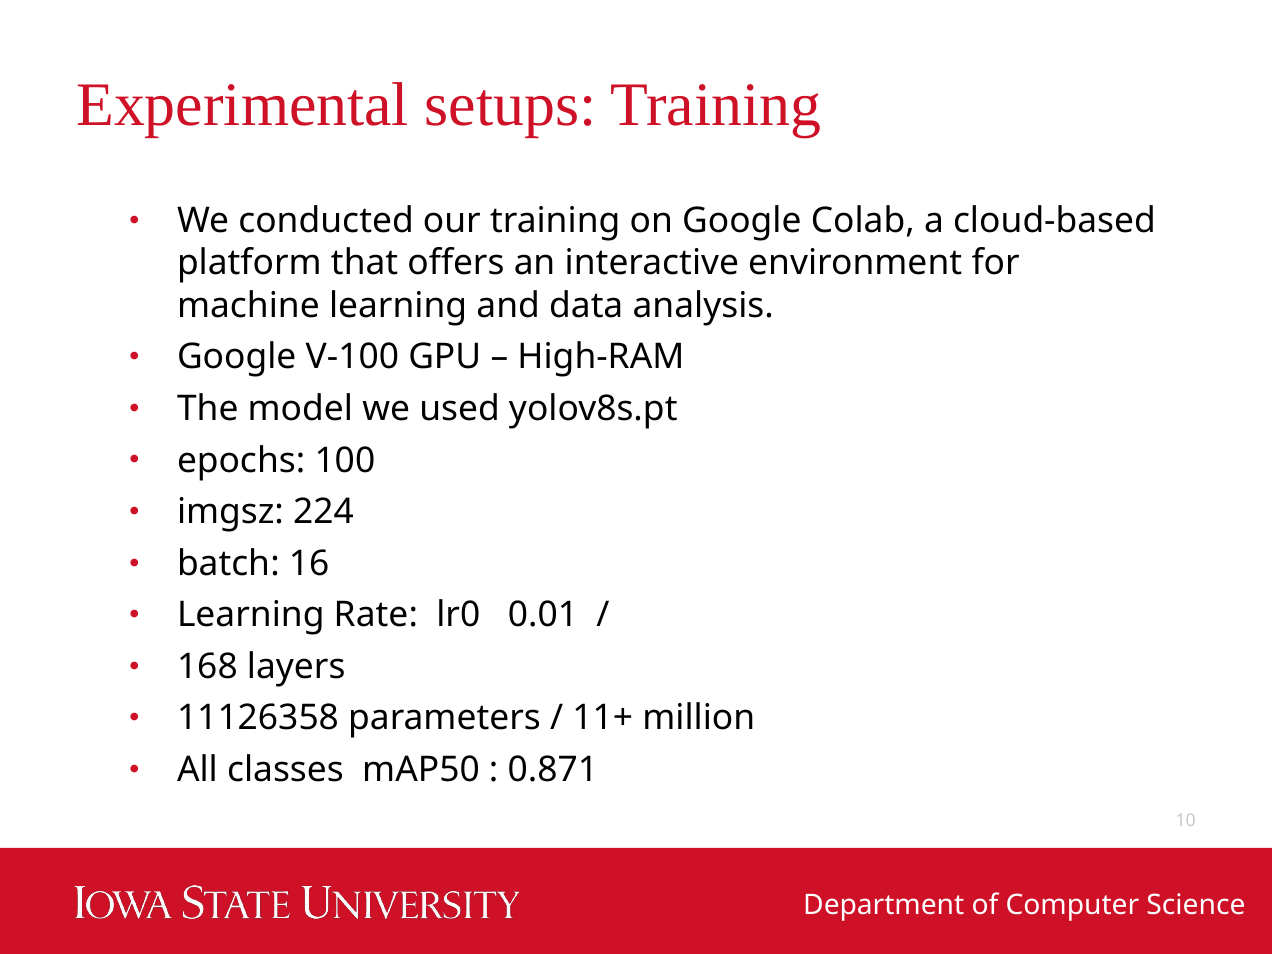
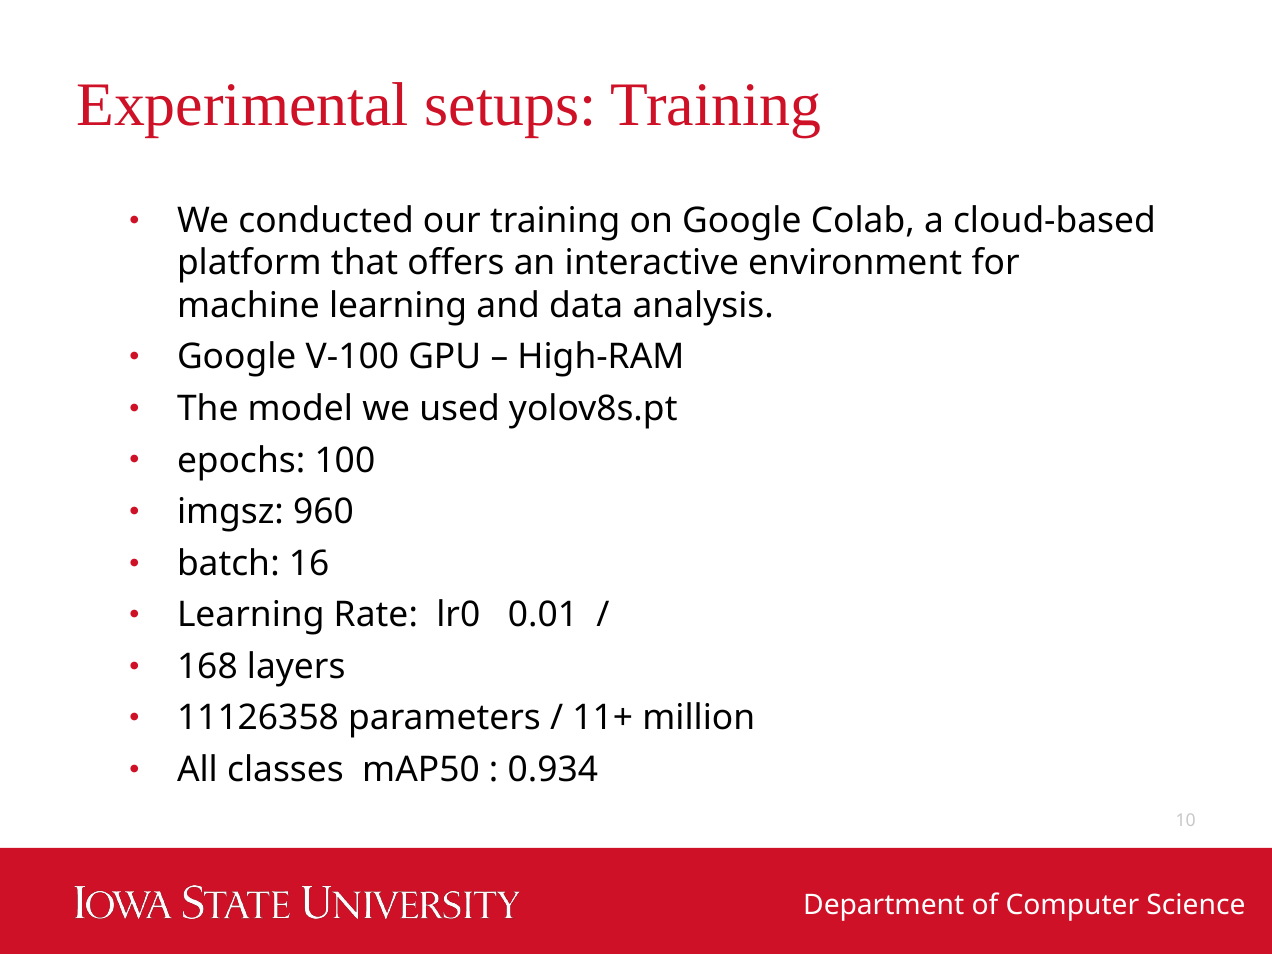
224: 224 -> 960 (323, 512)
0.871: 0.871 -> 0.934 (553, 770)
